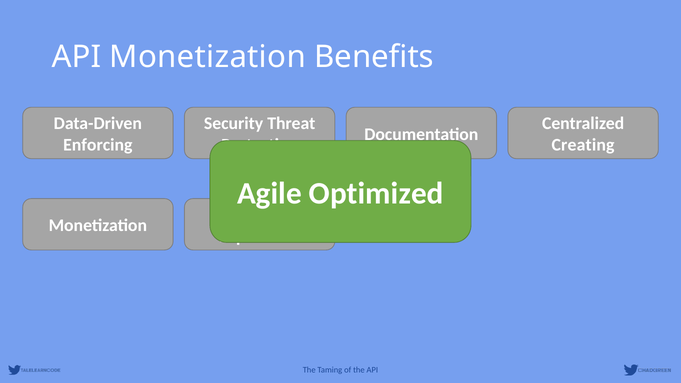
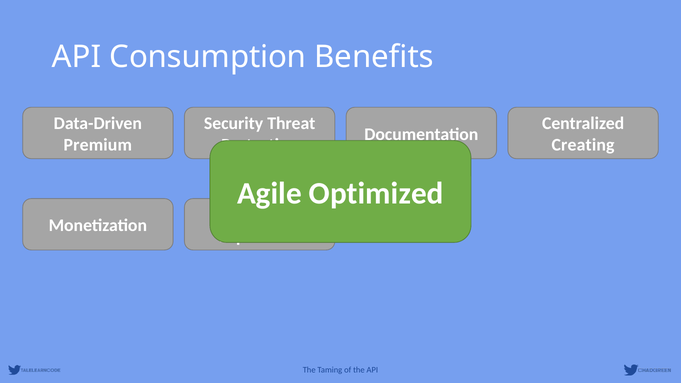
API Monetization: Monetization -> Consumption (208, 57)
Enforcing: Enforcing -> Premium (98, 145)
